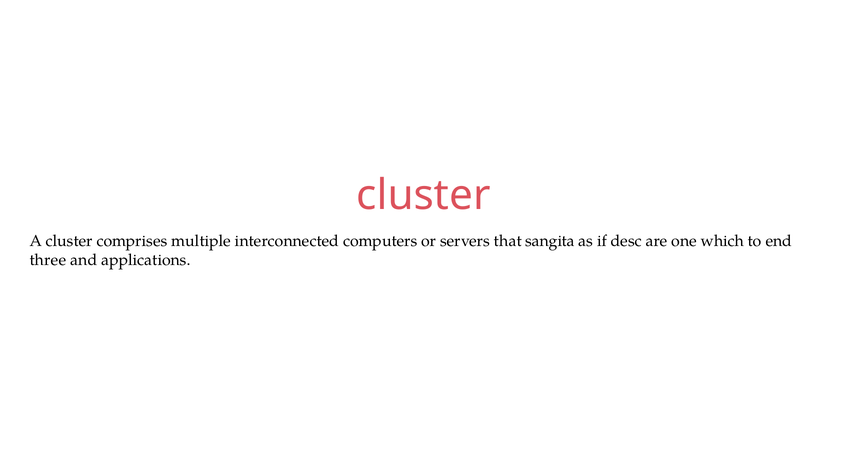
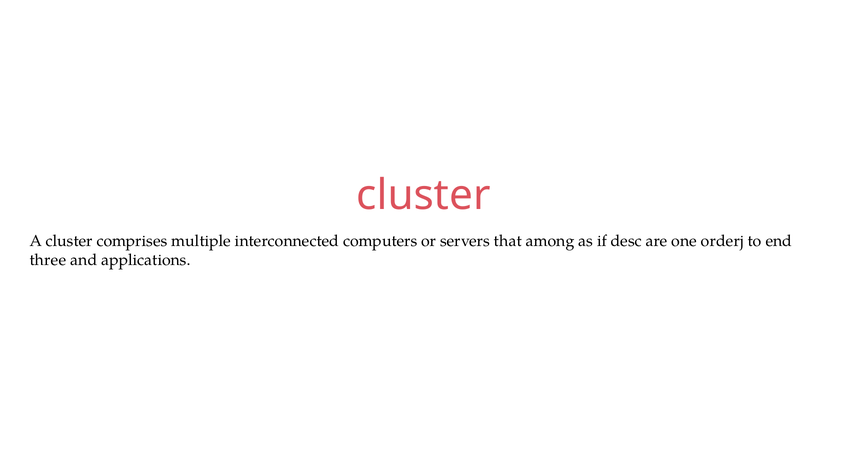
sangita: sangita -> among (550, 241)
which: which -> orderj (722, 241)
